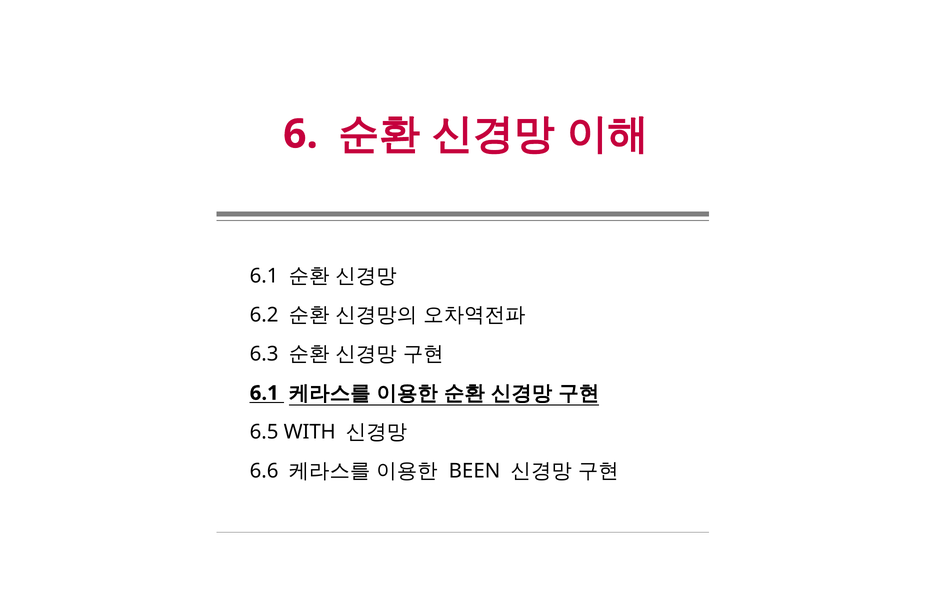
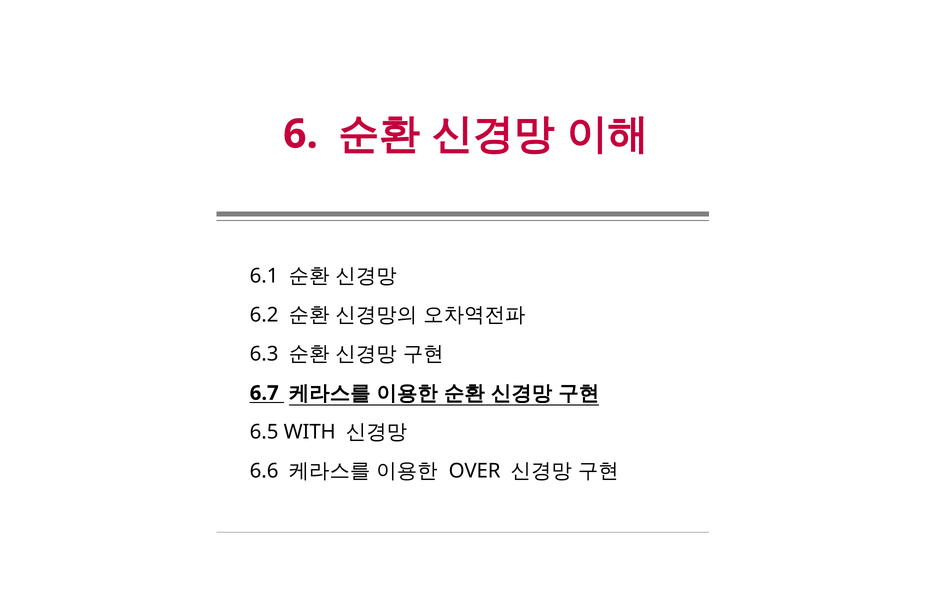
6.1: 6.1 -> 6.7 (264, 393)
BEEN: BEEN -> OVER (475, 471)
